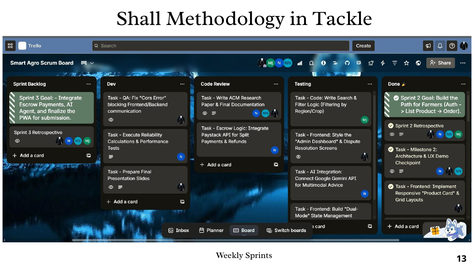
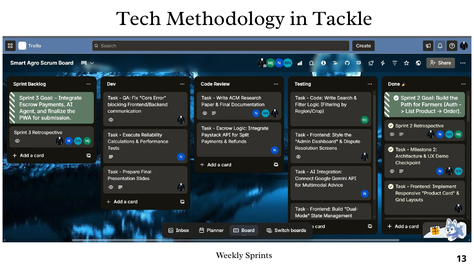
Shall: Shall -> Tech (139, 18)
